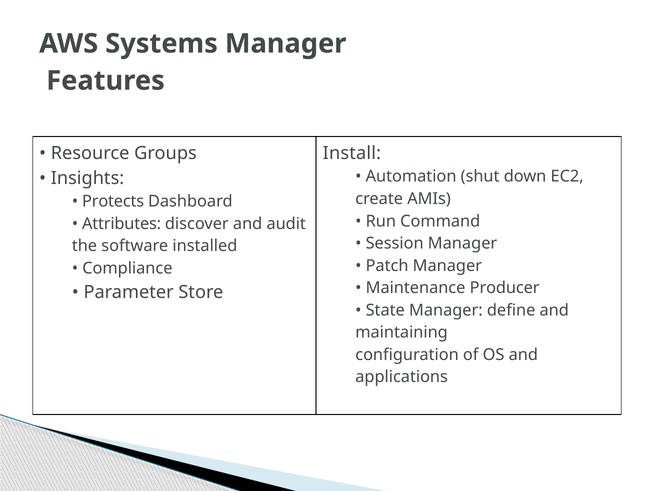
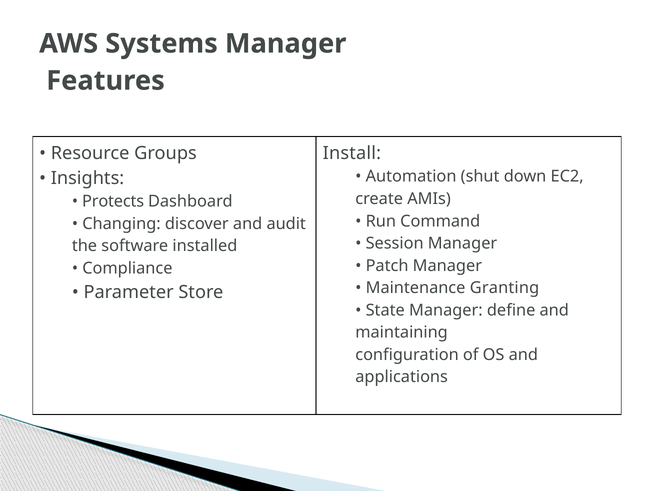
Attributes: Attributes -> Changing (122, 224)
Producer: Producer -> Granting (505, 288)
